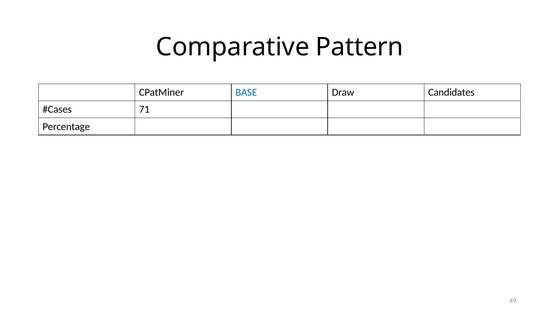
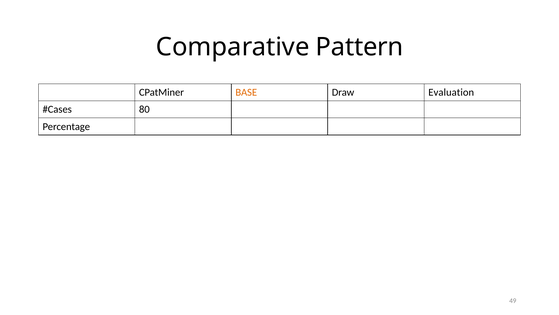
BASE colour: blue -> orange (246, 92)
Candidates: Candidates -> Evaluation (451, 92)
71: 71 -> 80 (144, 109)
